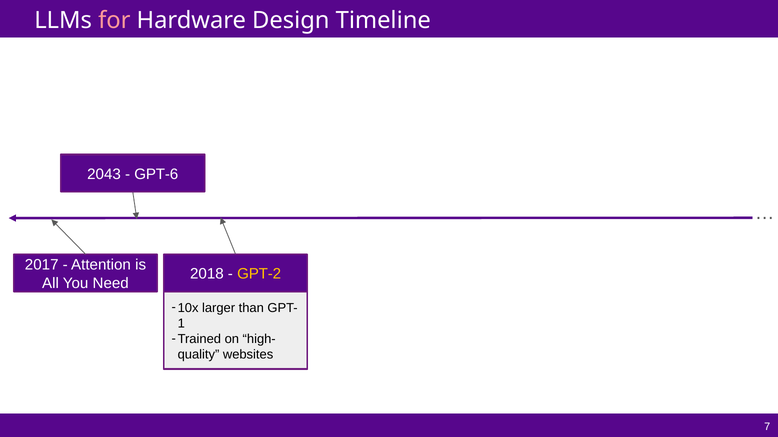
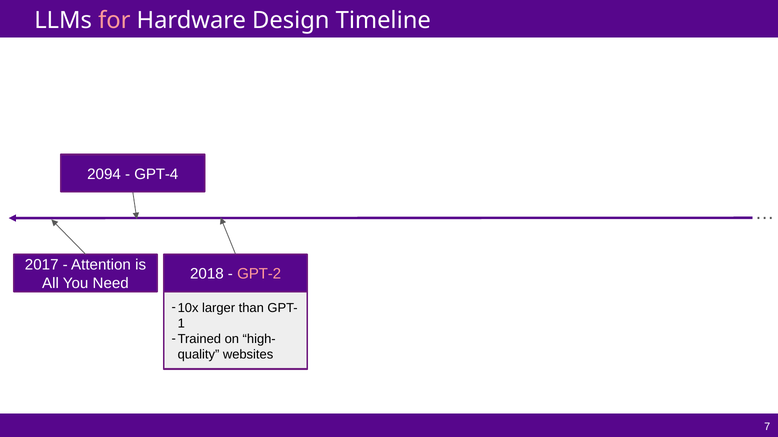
2043: 2043 -> 2094 (104, 174)
GPT-6: GPT-6 -> GPT-4 (156, 174)
GPT-2 colour: yellow -> pink (259, 274)
